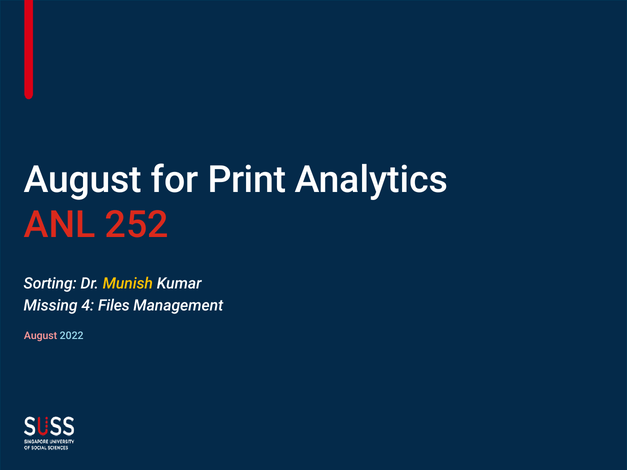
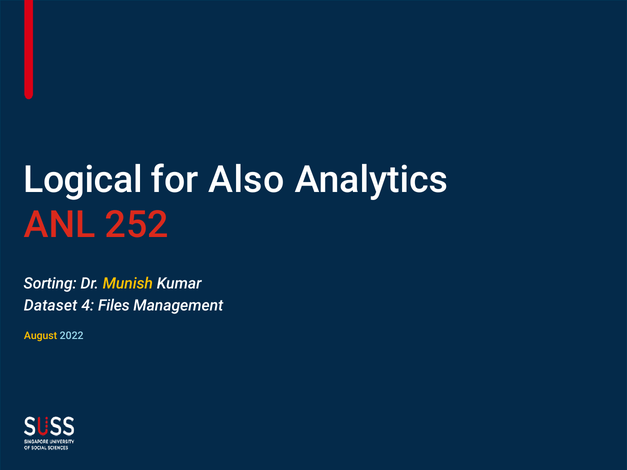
August: August -> Logical (83, 180)
Print: Print -> Also (246, 180)
Missing: Missing -> Dataset (51, 306)
August colour: pink -> yellow (41, 336)
